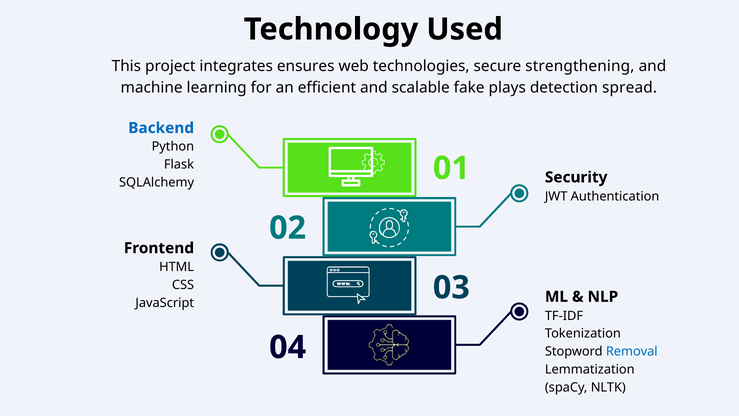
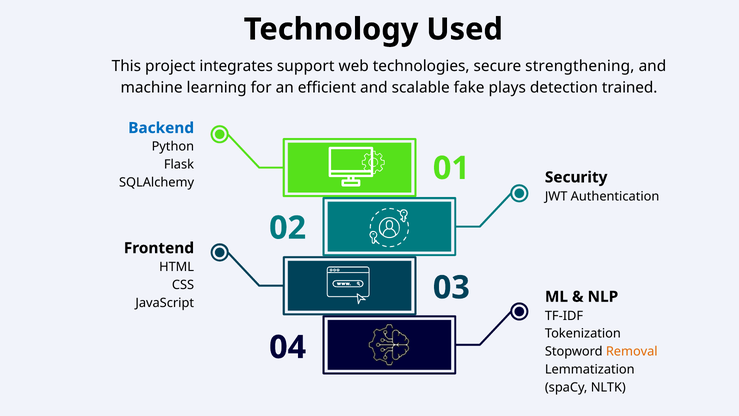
ensures: ensures -> support (306, 66)
spread: spread -> trained (630, 87)
Removal colour: blue -> orange (632, 351)
